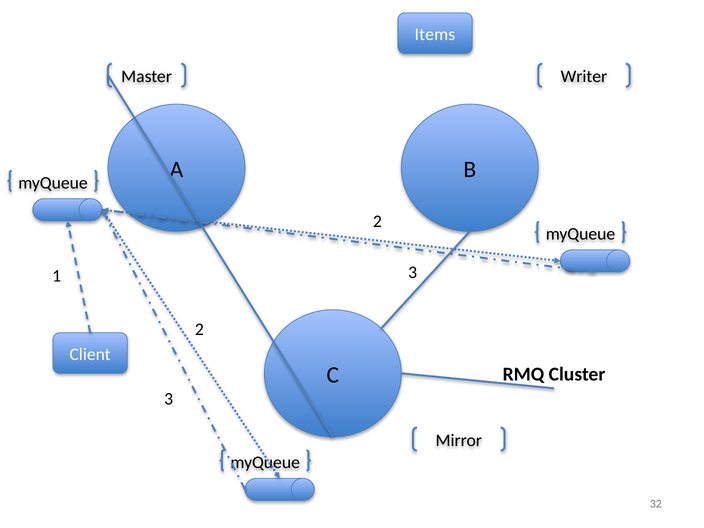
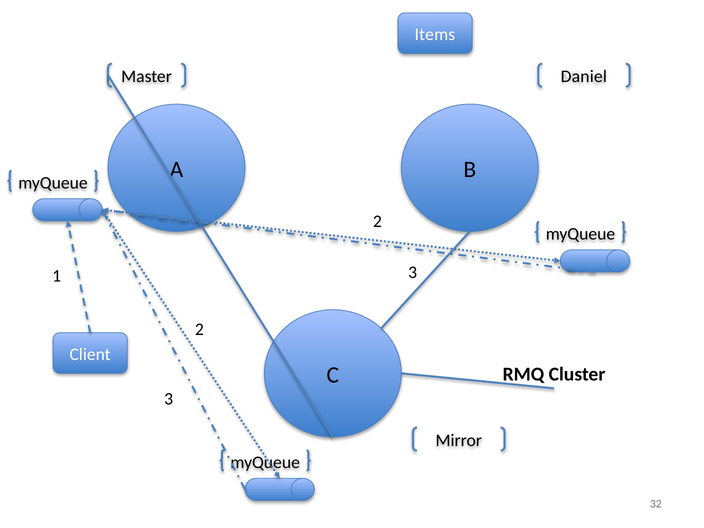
Writer: Writer -> Daniel (584, 76)
